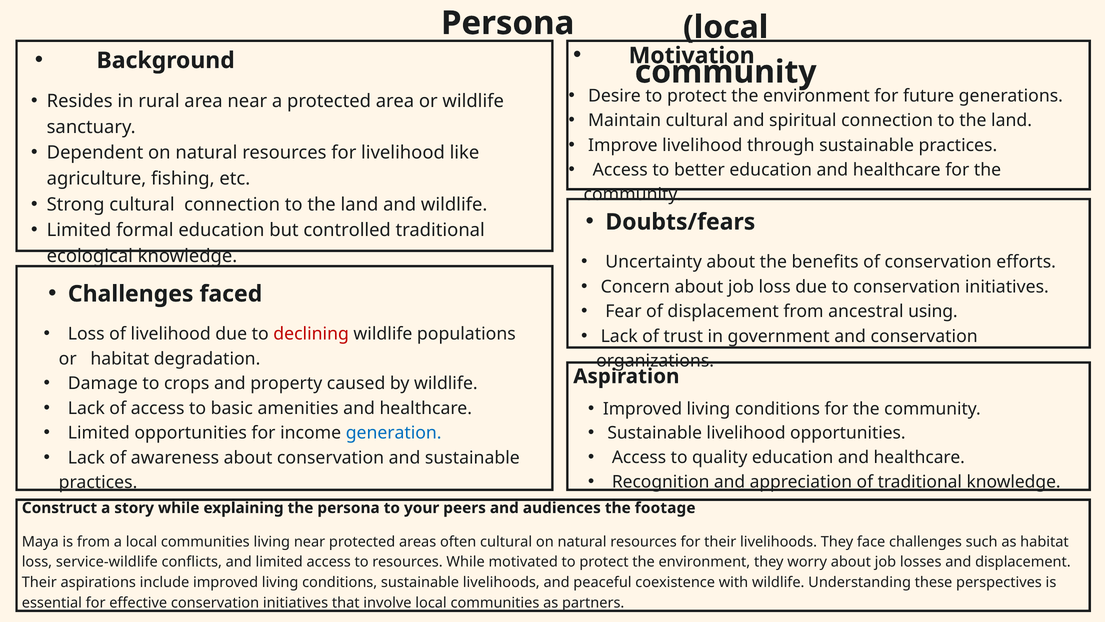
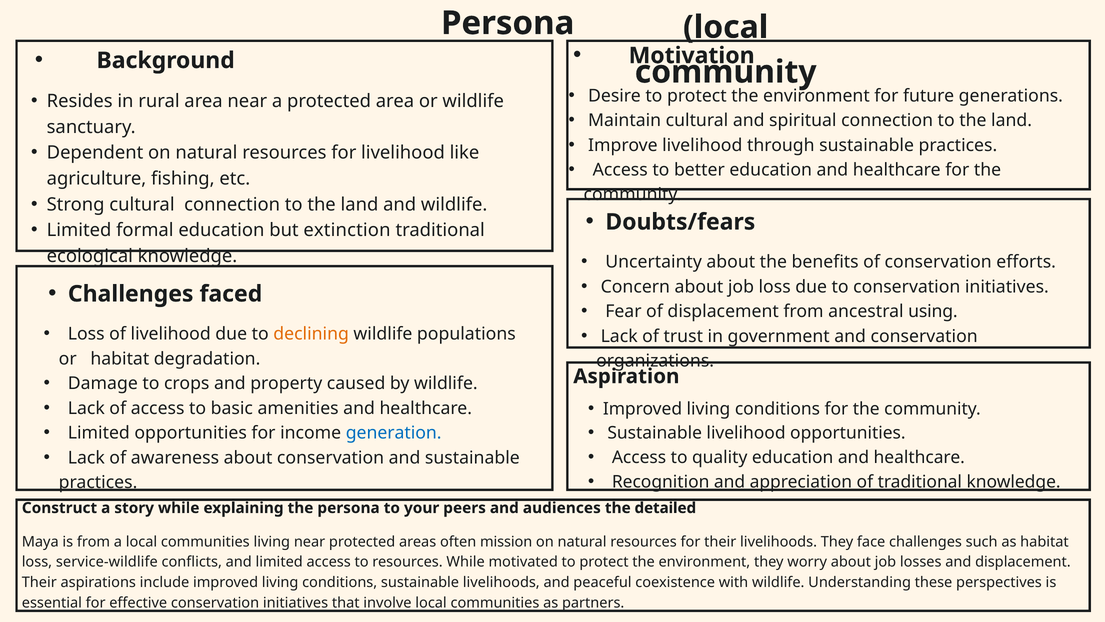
controlled: controlled -> extinction (347, 230)
declining colour: red -> orange (311, 334)
footage: footage -> detailed (665, 508)
often cultural: cultural -> mission (506, 541)
